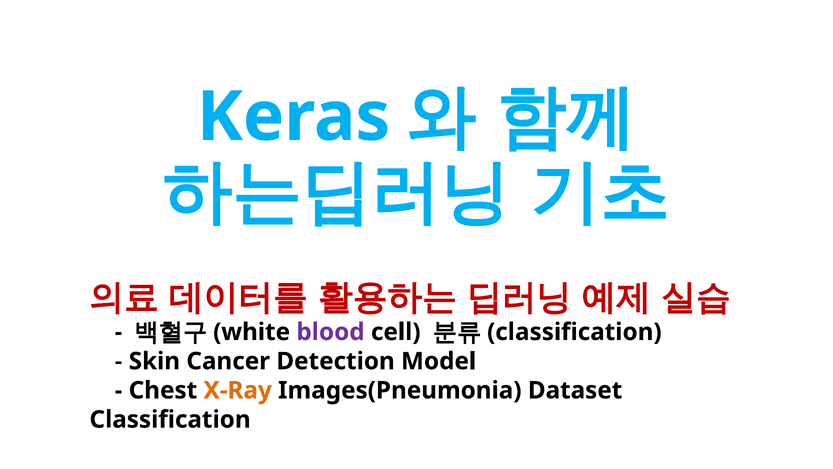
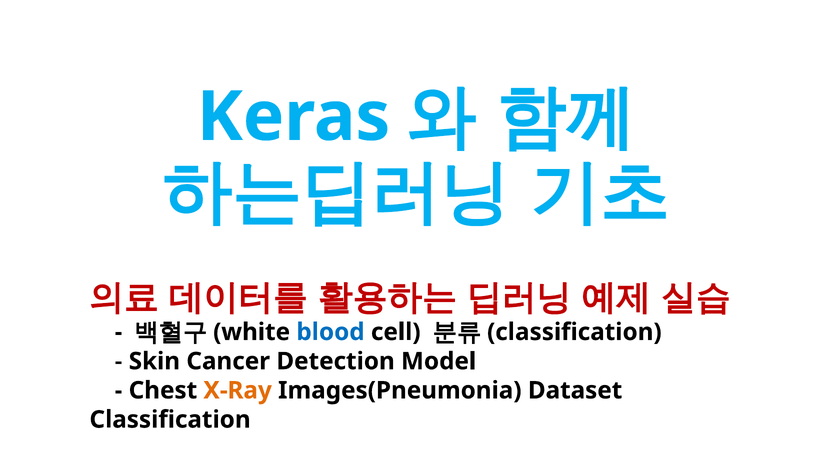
blood colour: purple -> blue (331, 332)
